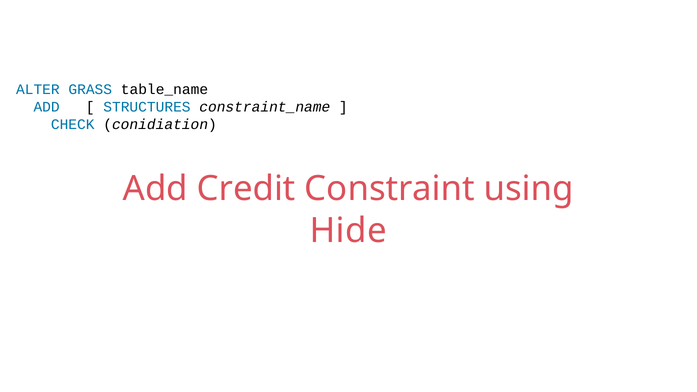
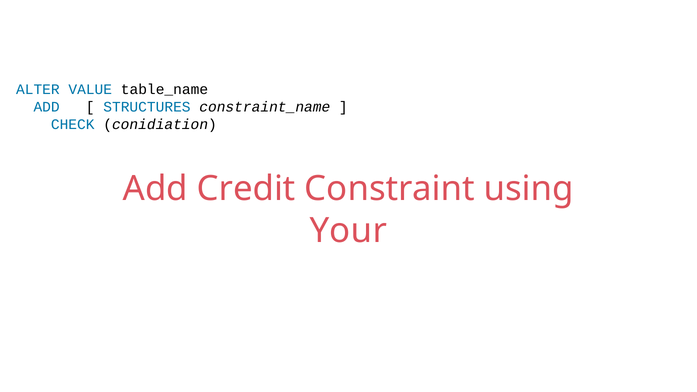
GRASS: GRASS -> VALUE (90, 90)
Hide: Hide -> Your (348, 231)
